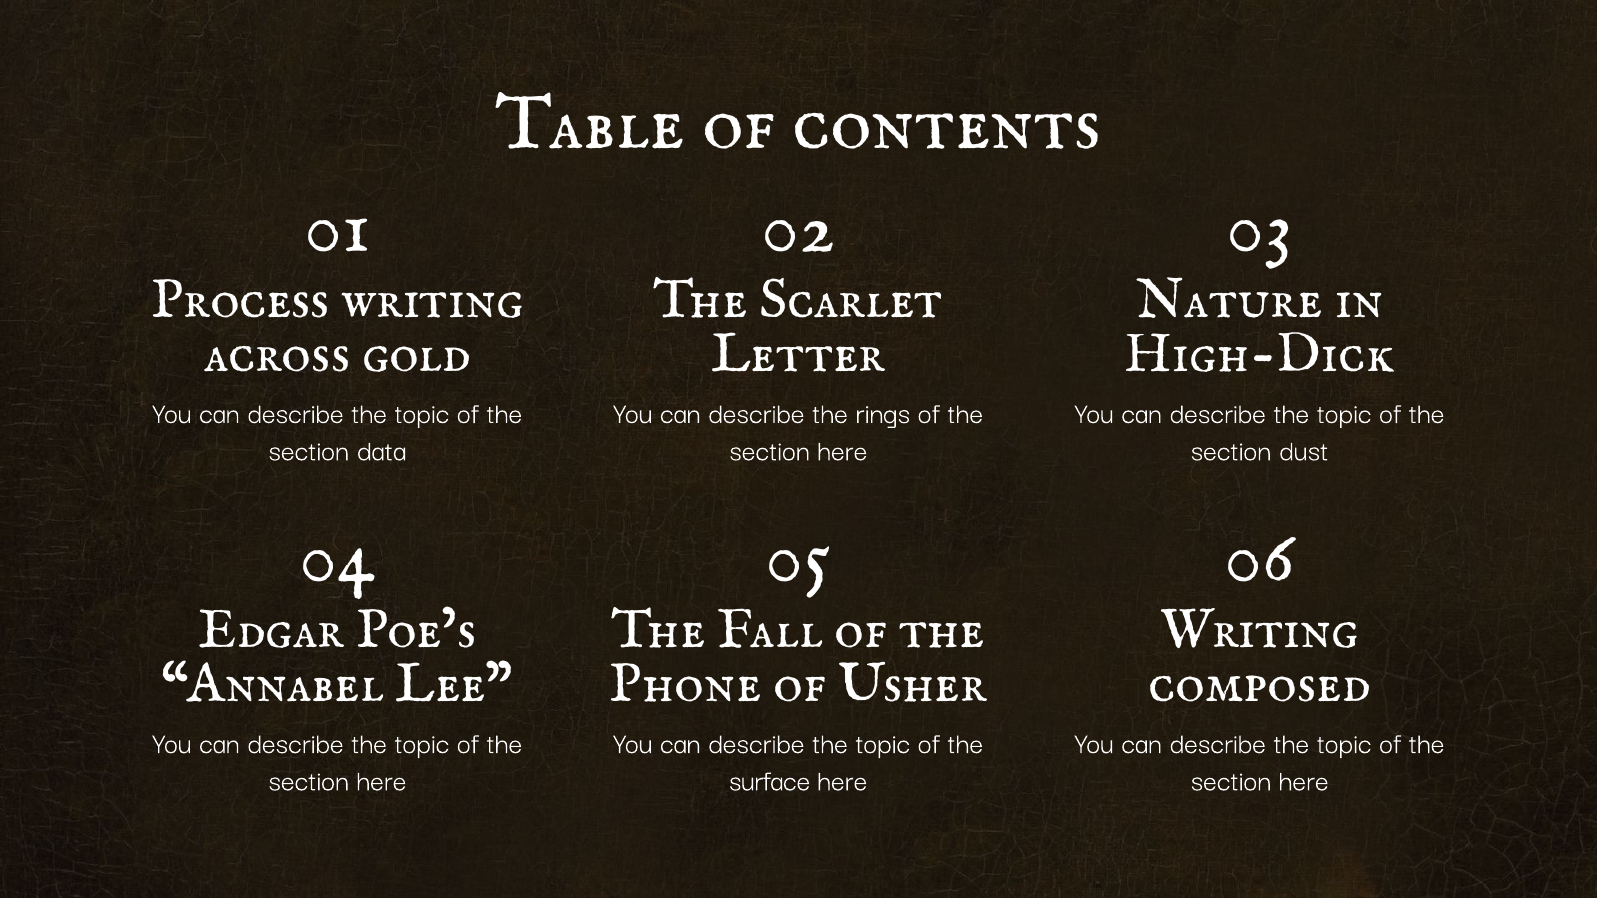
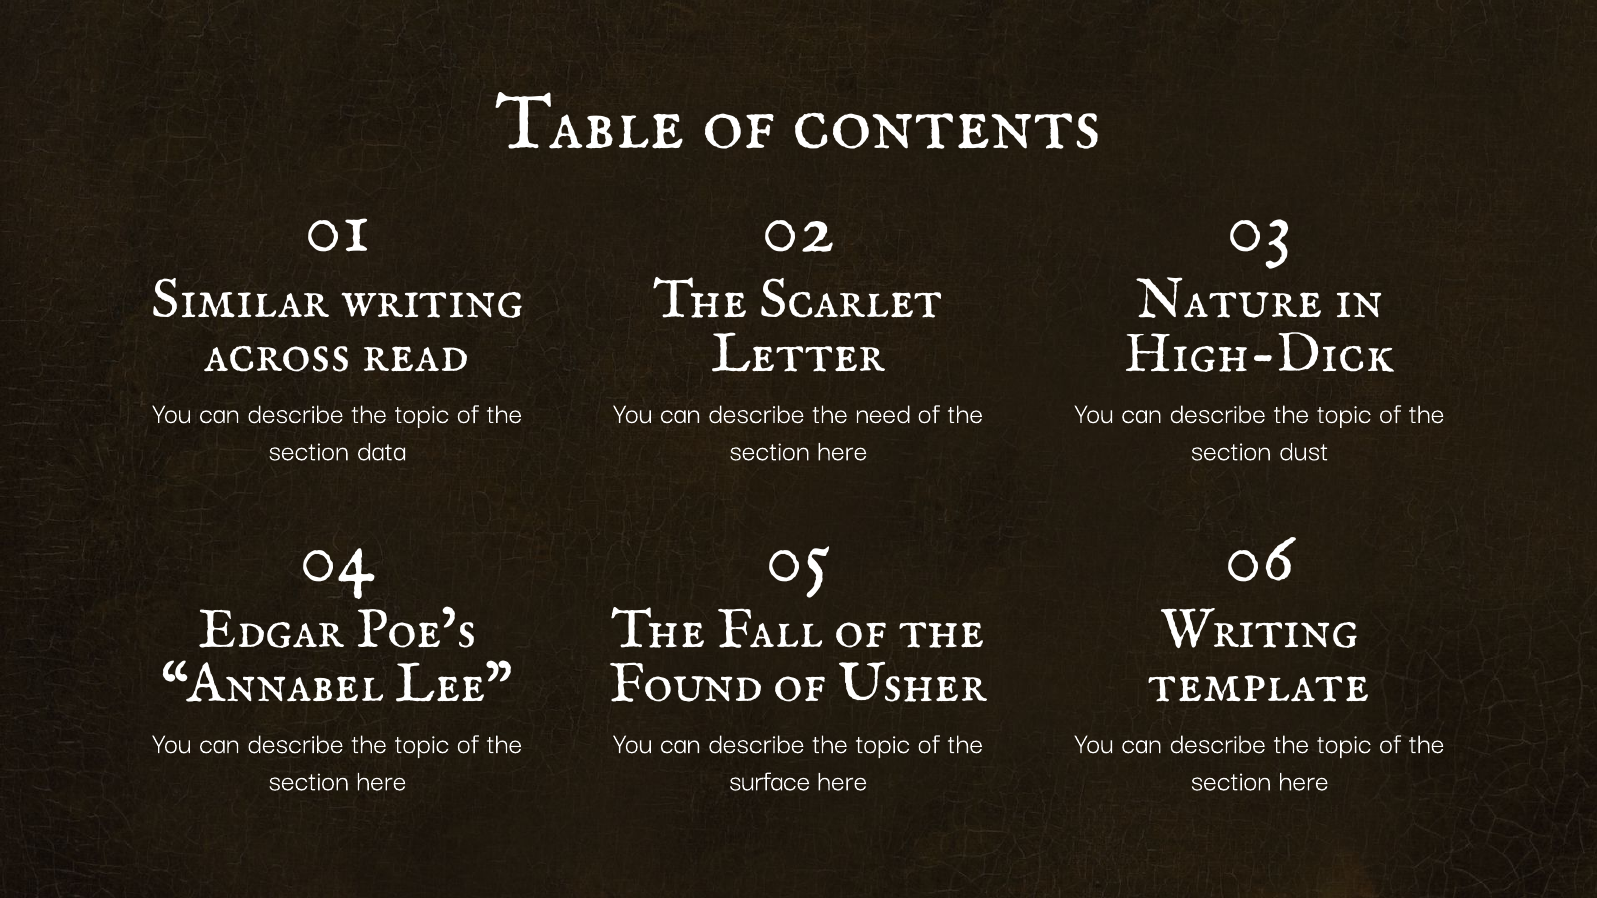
Process: Process -> Similar (241, 300)
gold: gold -> read (416, 353)
rings: rings -> need (883, 413)
Phone: Phone -> Found (686, 683)
composed: composed -> template (1260, 683)
